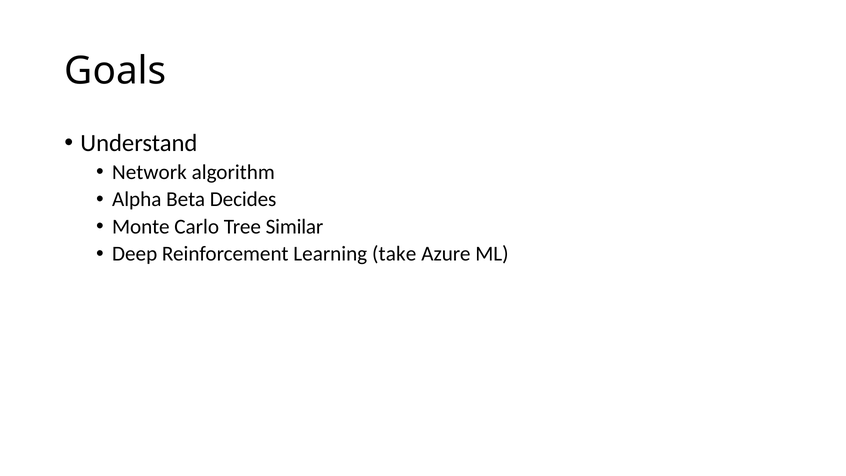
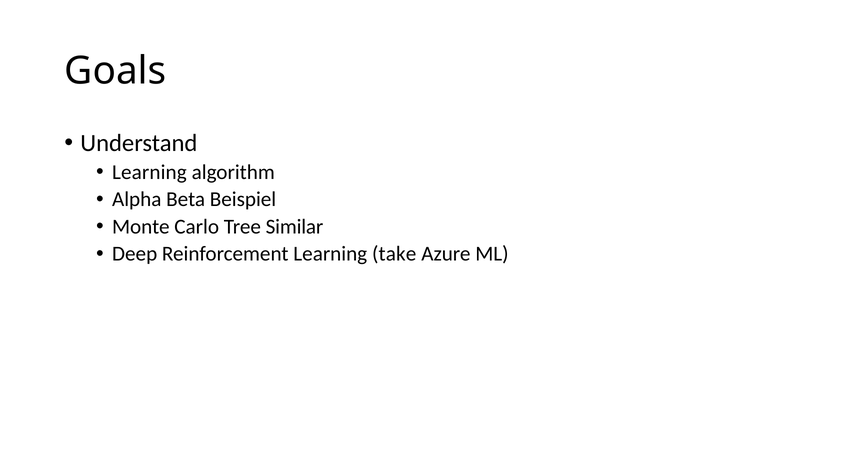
Network: Network -> Learning (149, 172)
Decides: Decides -> Beispiel (243, 199)
